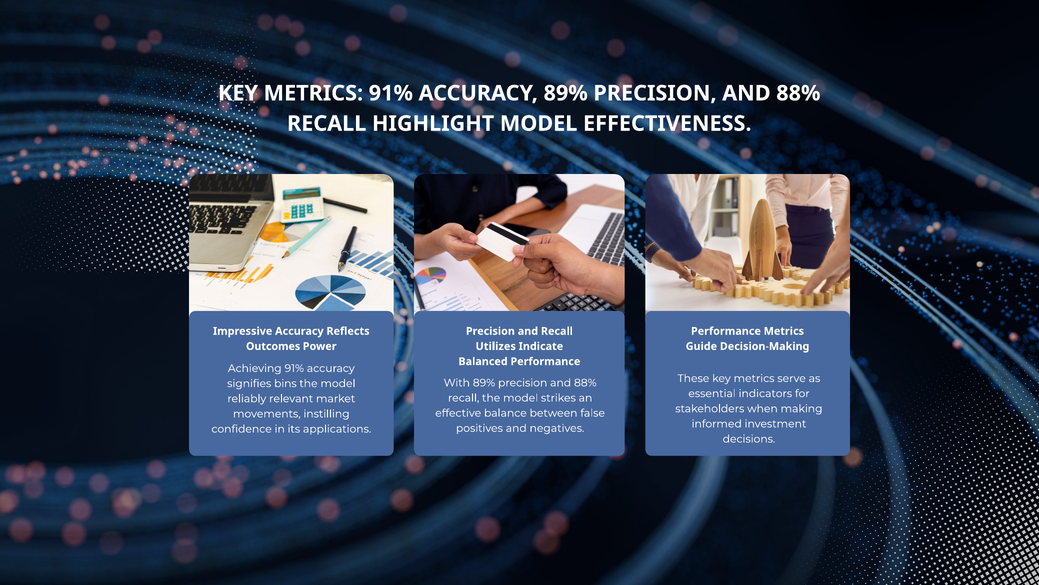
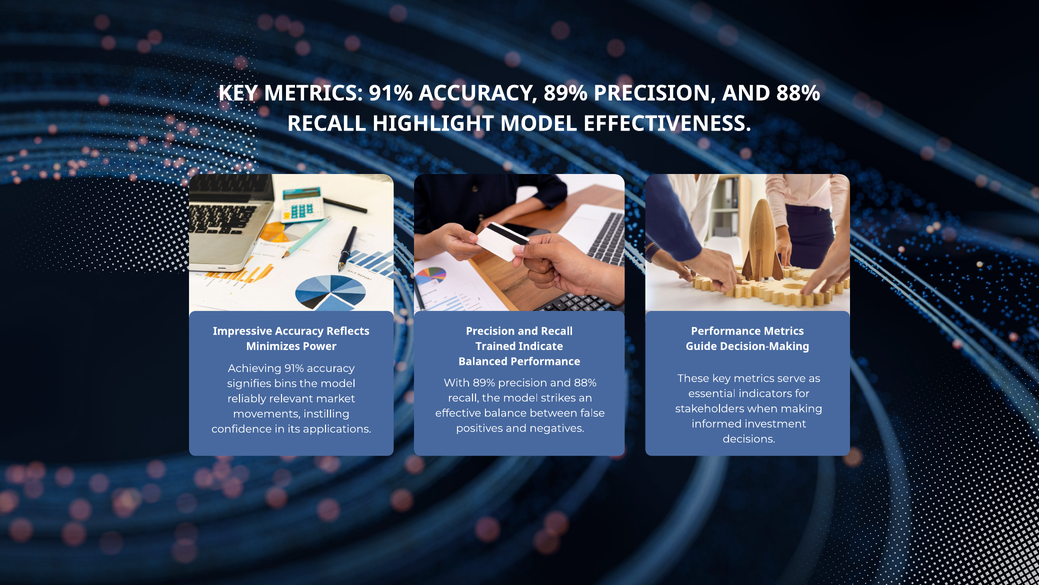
Outcomes: Outcomes -> Minimizes (273, 346)
Utilizes: Utilizes -> Trained (496, 346)
